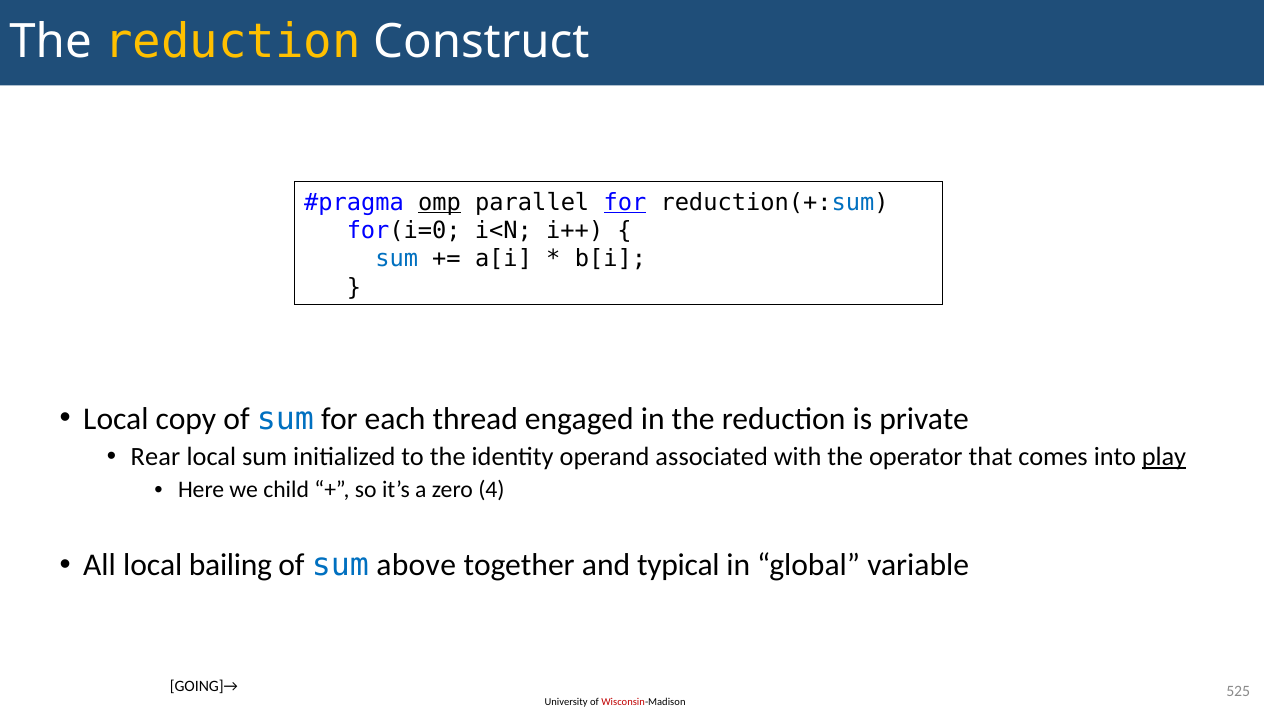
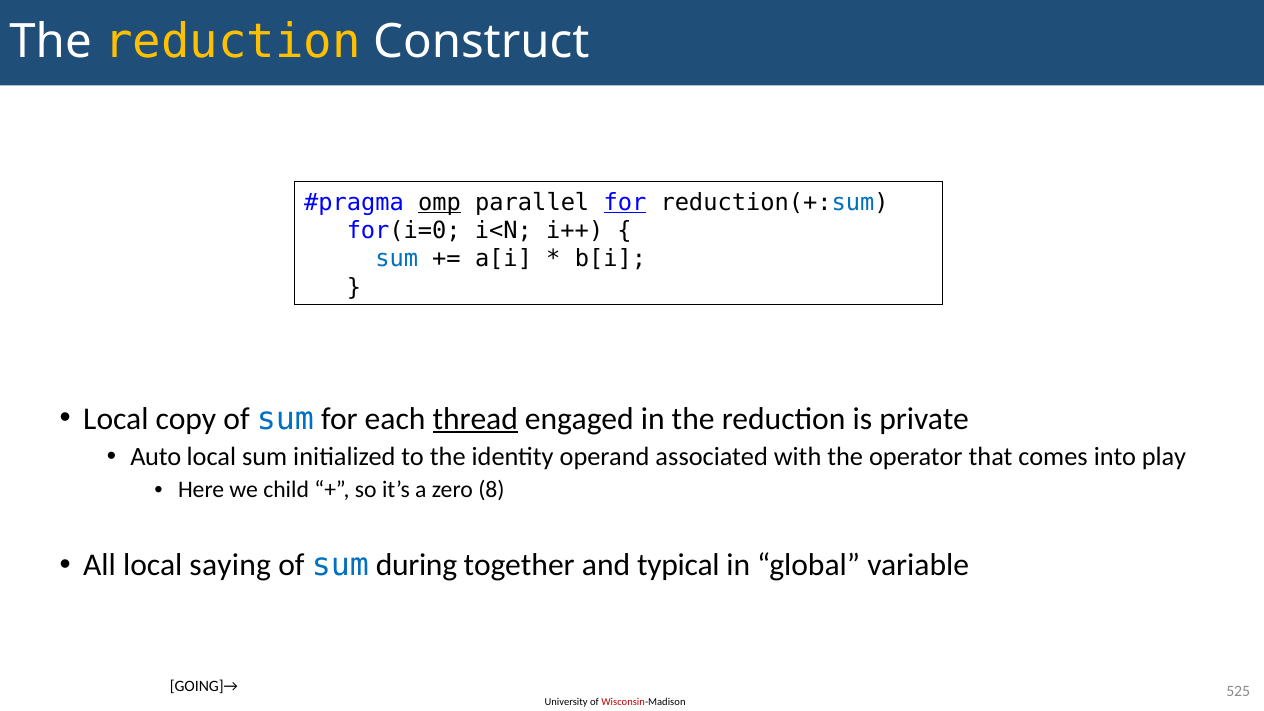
thread underline: none -> present (475, 419)
Rear: Rear -> Auto (156, 457)
play underline: present -> none (1164, 457)
4: 4 -> 8 (491, 490)
bailing: bailing -> saying (230, 565)
above: above -> during (416, 565)
